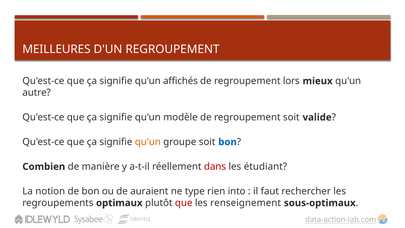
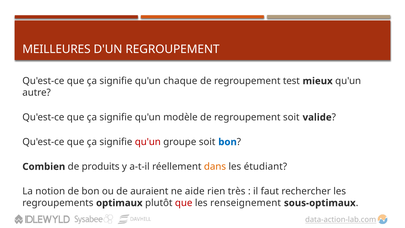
affichés: affichés -> chaque (180, 81)
lors: lors -> test (291, 81)
qu'un colour: orange -> red (148, 142)
manière: manière -> produits (101, 167)
dans colour: red -> orange (215, 167)
type: type -> aide (195, 191)
into: into -> très (237, 191)
